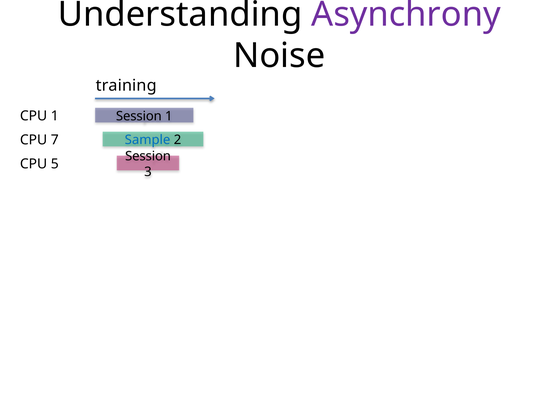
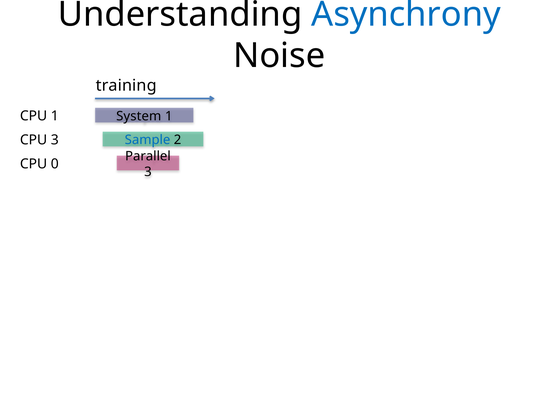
Asynchrony colour: purple -> blue (406, 14)
Session: Session -> System (139, 116)
CPU 7: 7 -> 3 (55, 140)
Session: Session -> Parallel (148, 156)
5: 5 -> 0 (55, 164)
